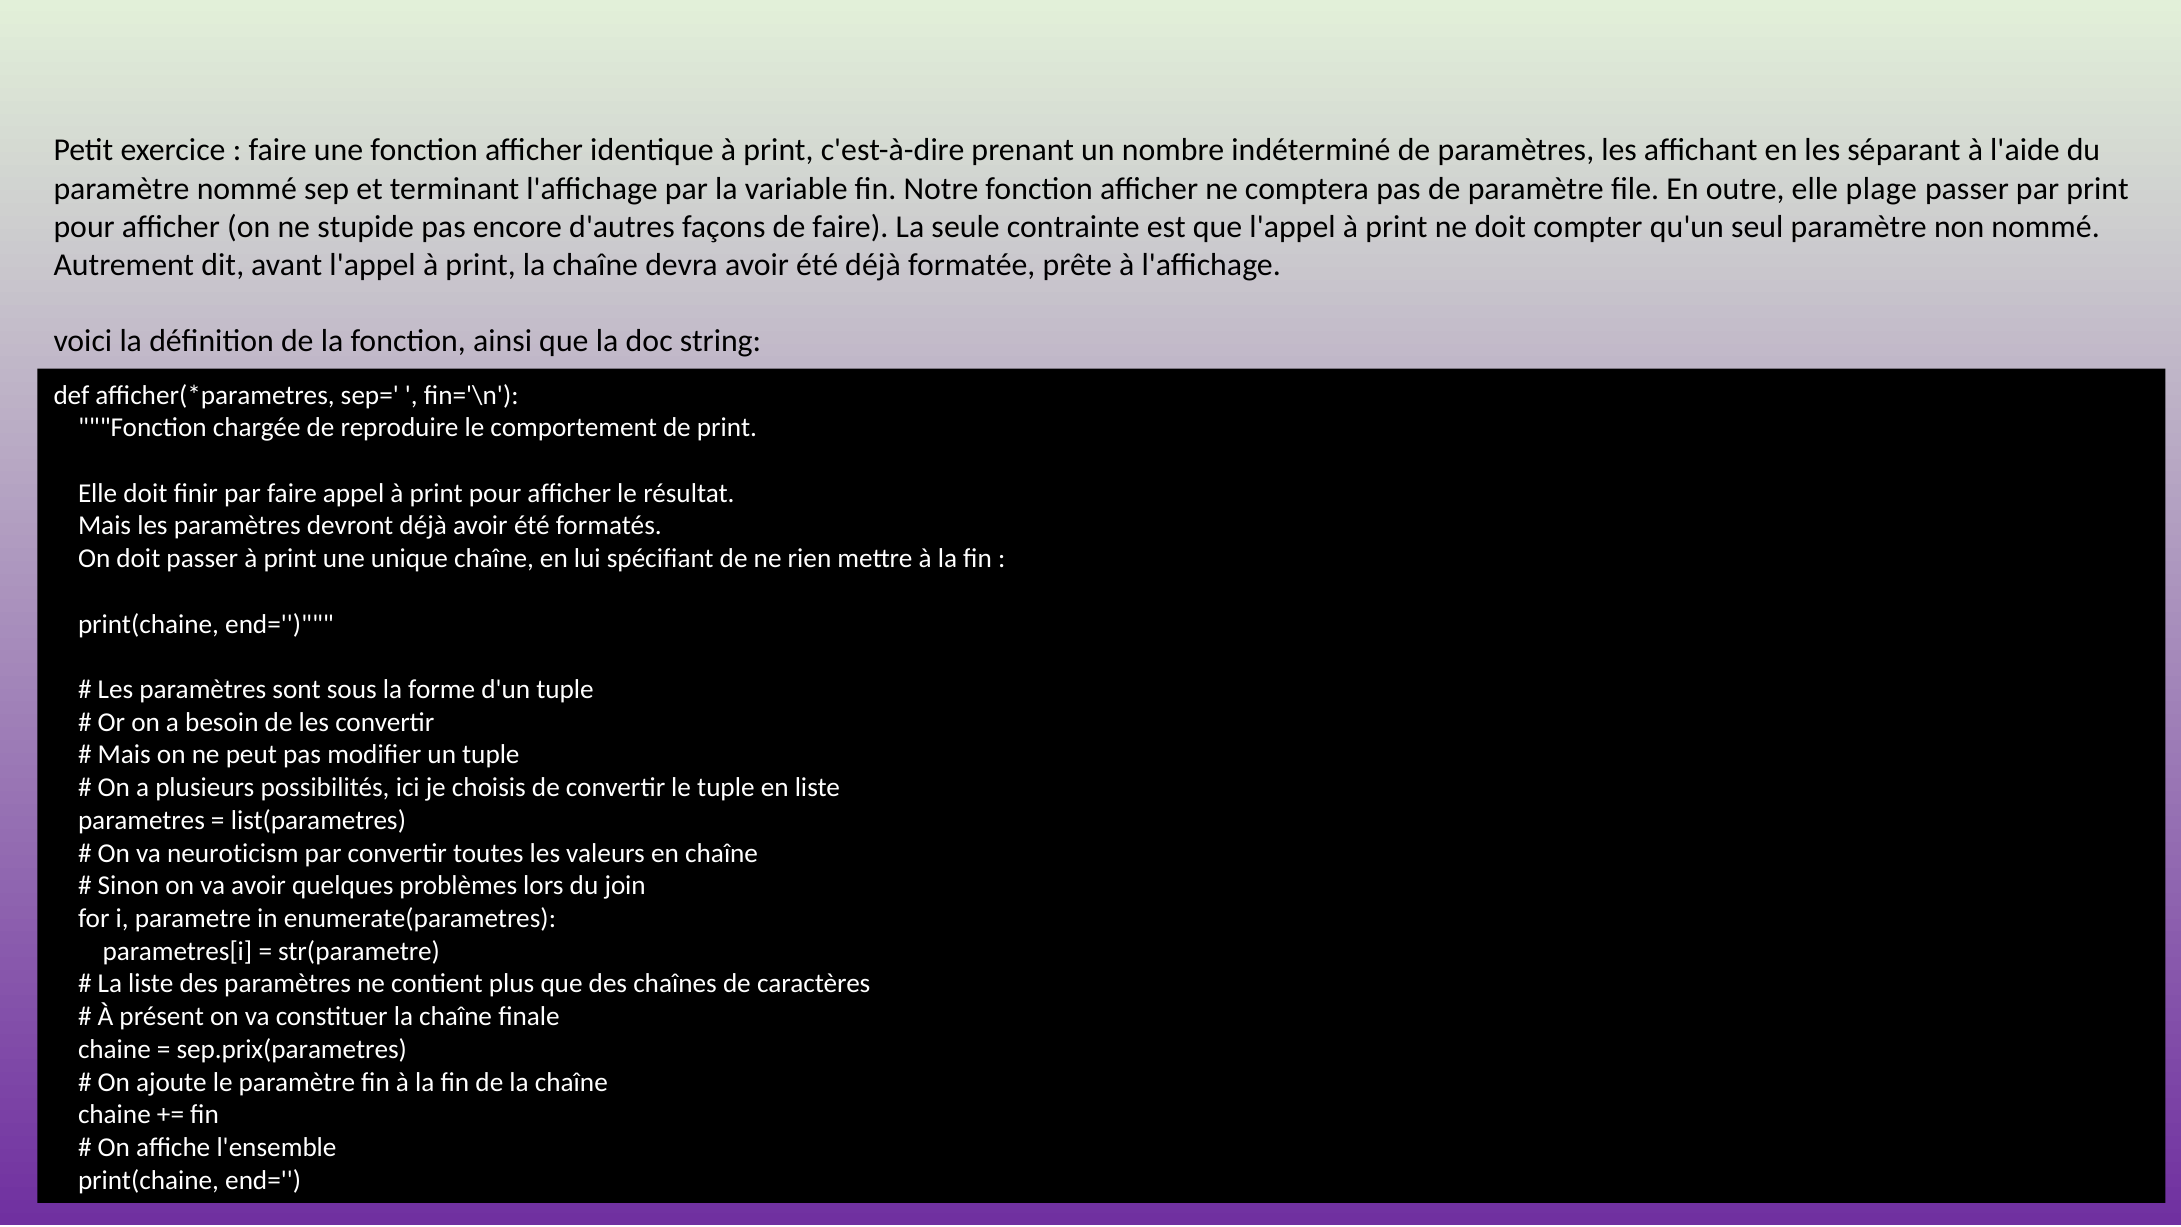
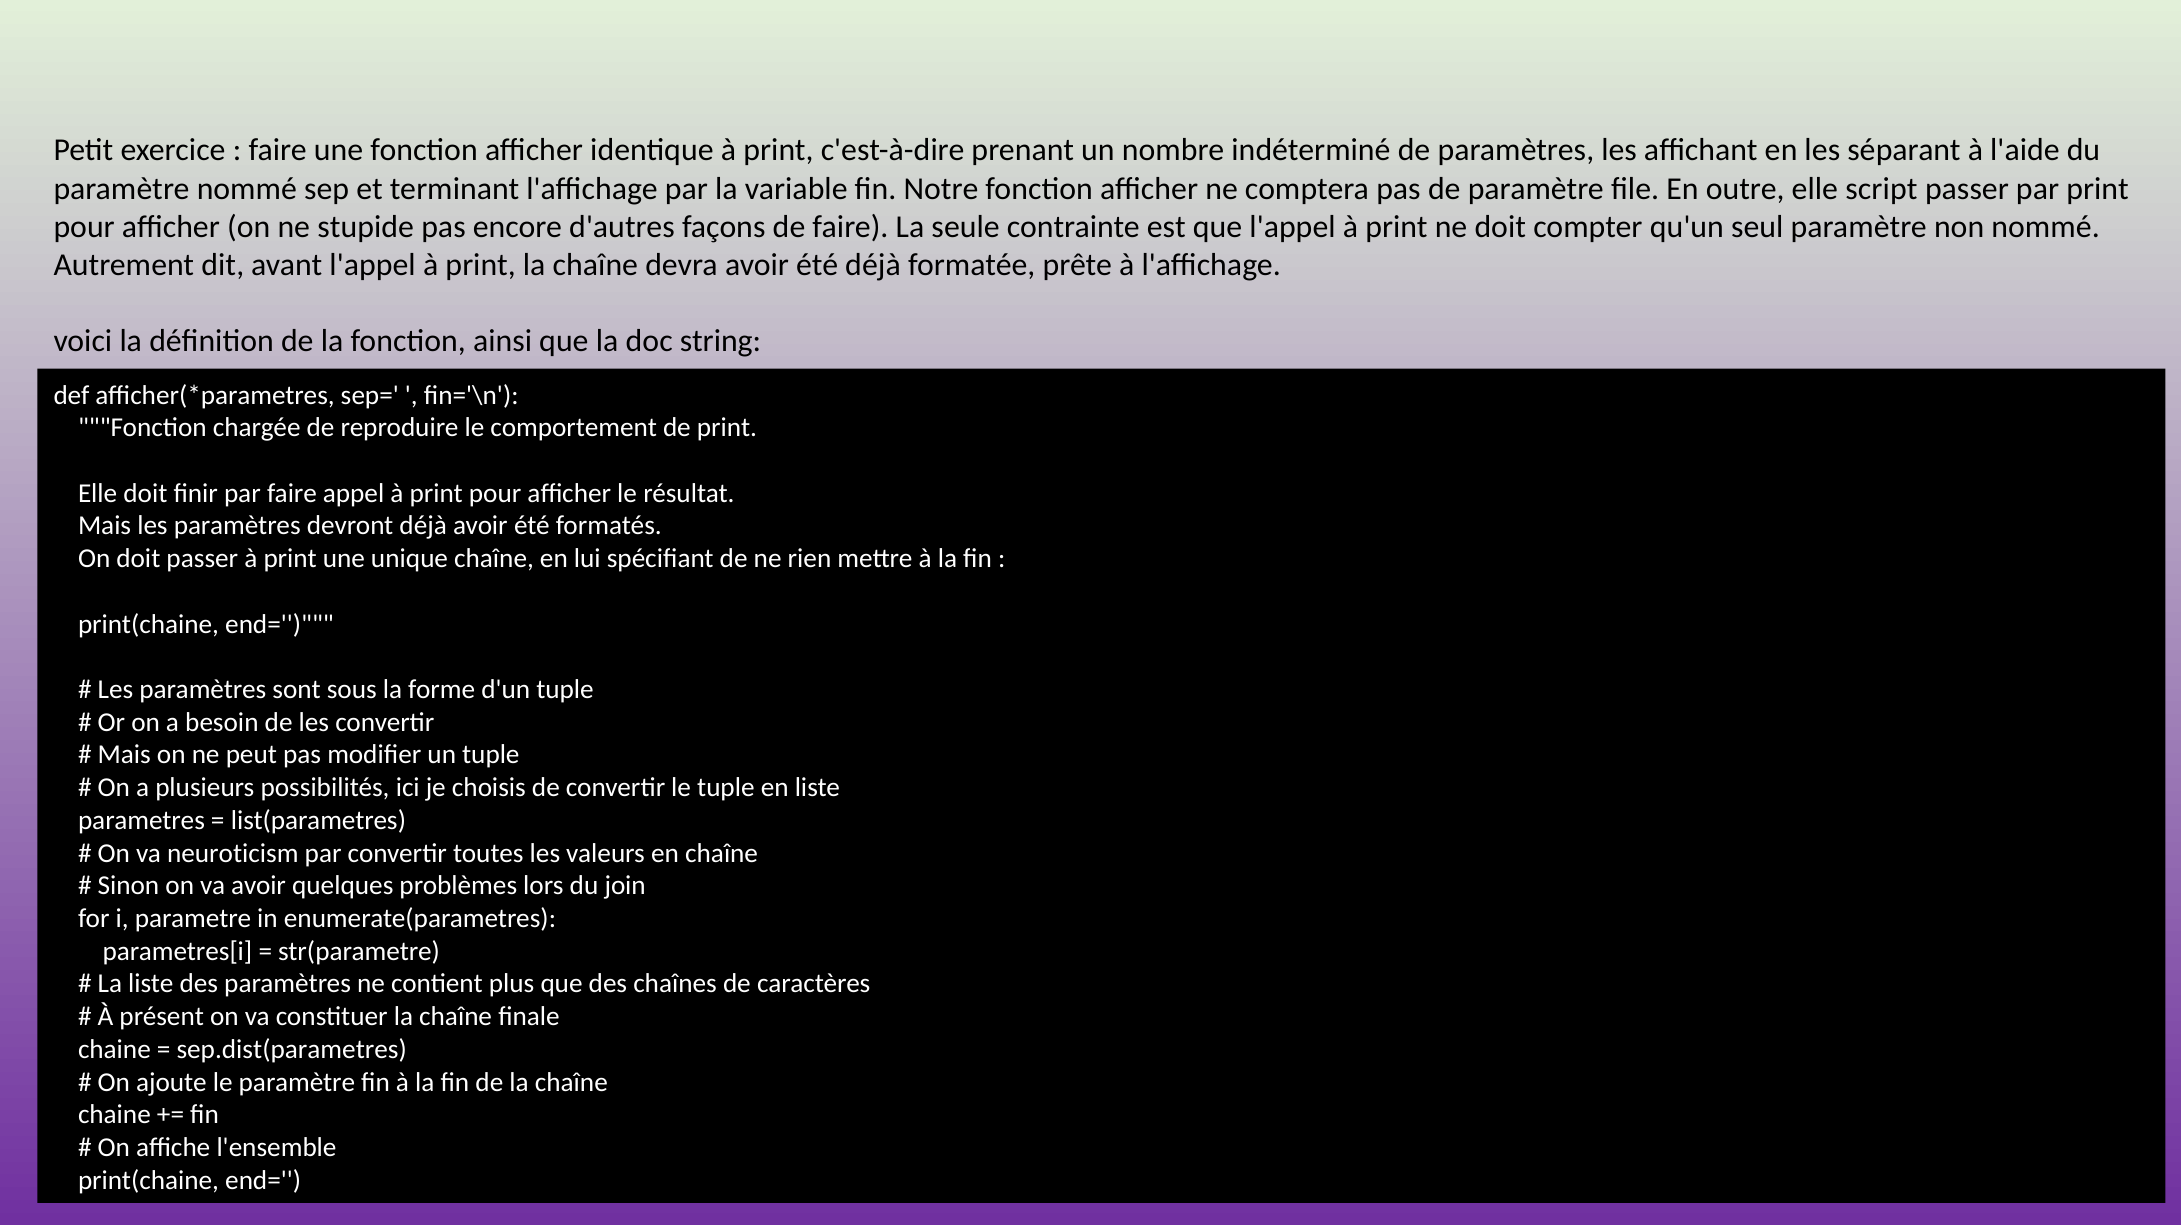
plage: plage -> script (1881, 188)
sep.prix(parametres: sep.prix(parametres -> sep.dist(parametres (292, 1049)
